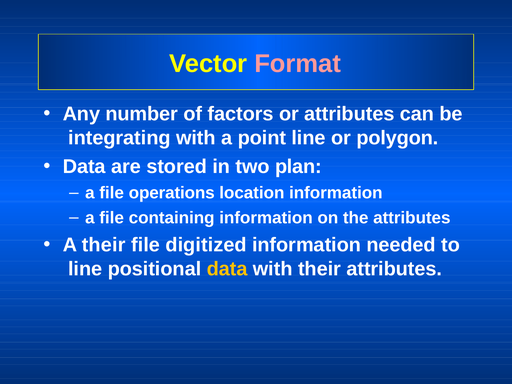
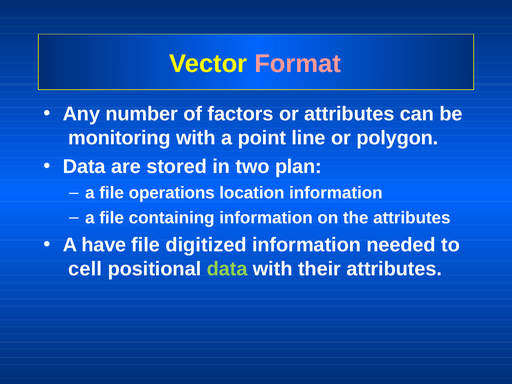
integrating: integrating -> monitoring (119, 138)
A their: their -> have (104, 245)
line: line -> cell (85, 269)
data colour: yellow -> light green (227, 269)
